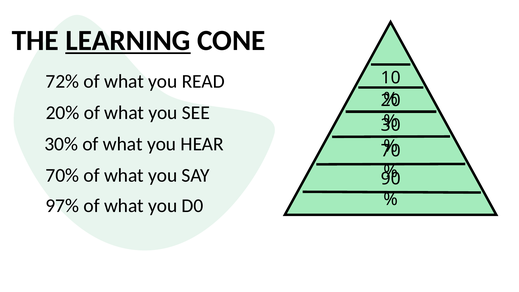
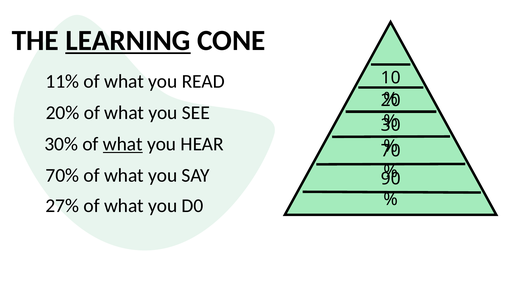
72%: 72% -> 11% (62, 81)
what underline: none -> present (123, 144)
97%: 97% -> 27% (62, 206)
